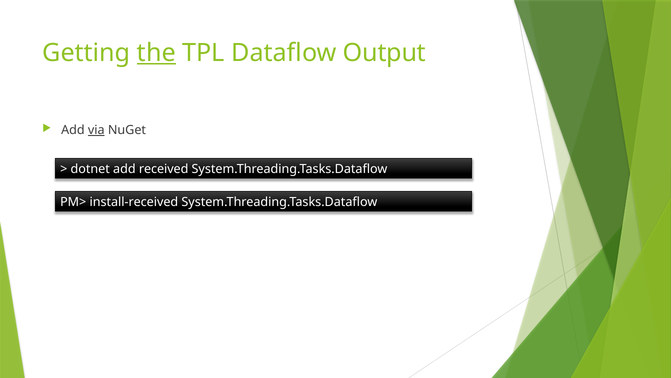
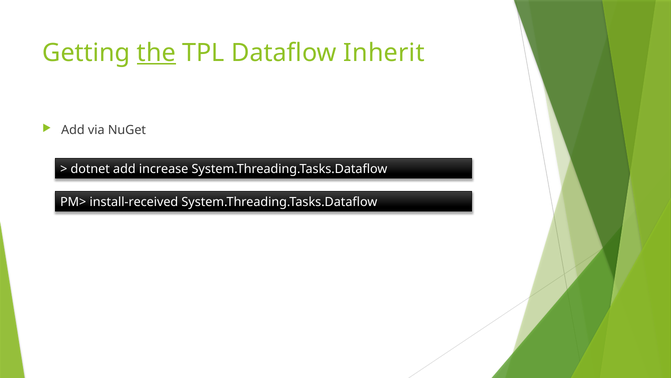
Output: Output -> Inherit (384, 53)
via underline: present -> none (96, 130)
received: received -> increase (164, 169)
